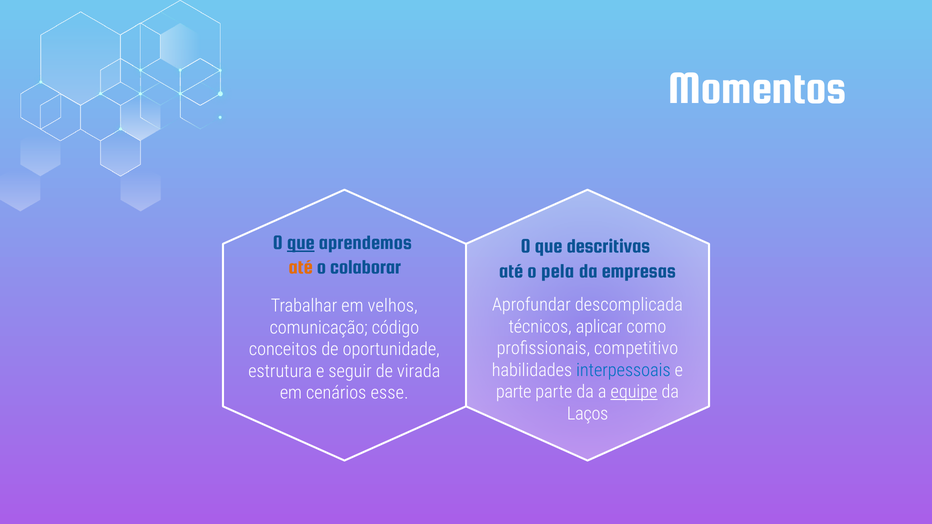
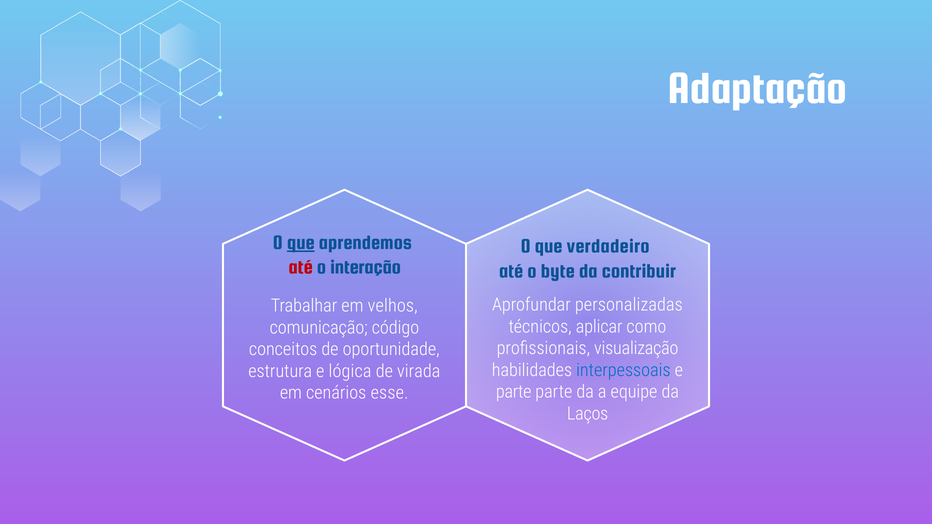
Momentos: Momentos -> Adaptação (758, 88)
descritivas: descritivas -> verdadeiro (608, 246)
até colour: orange -> red (301, 267)
colaborar: colaborar -> interação (365, 267)
pela: pela -> byte (558, 271)
empresas: empresas -> contribuir (639, 271)
descomplicada: descomplicada -> personalizadas (629, 305)
competitivo: competitivo -> visualização (636, 349)
seguir: seguir -> lógica (350, 371)
equipe underline: present -> none (634, 392)
